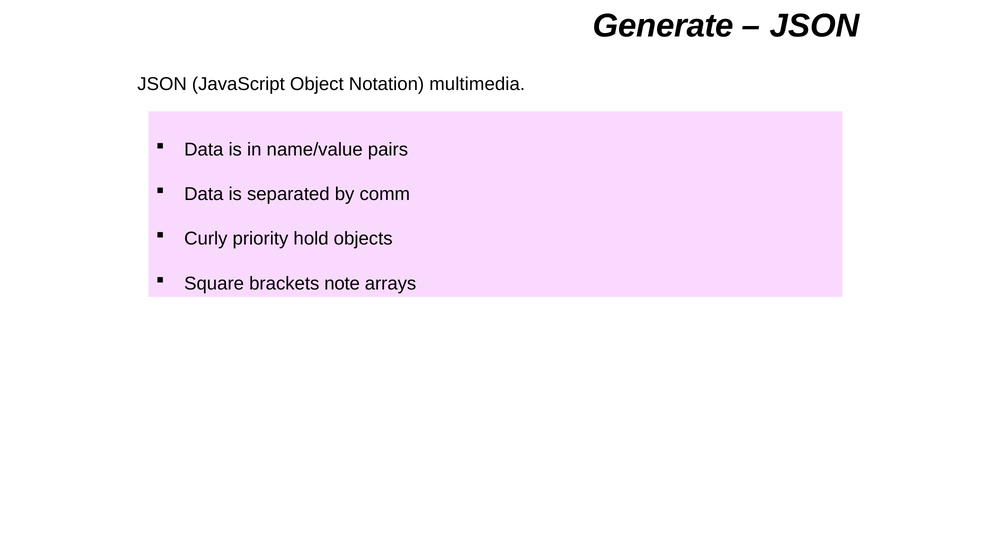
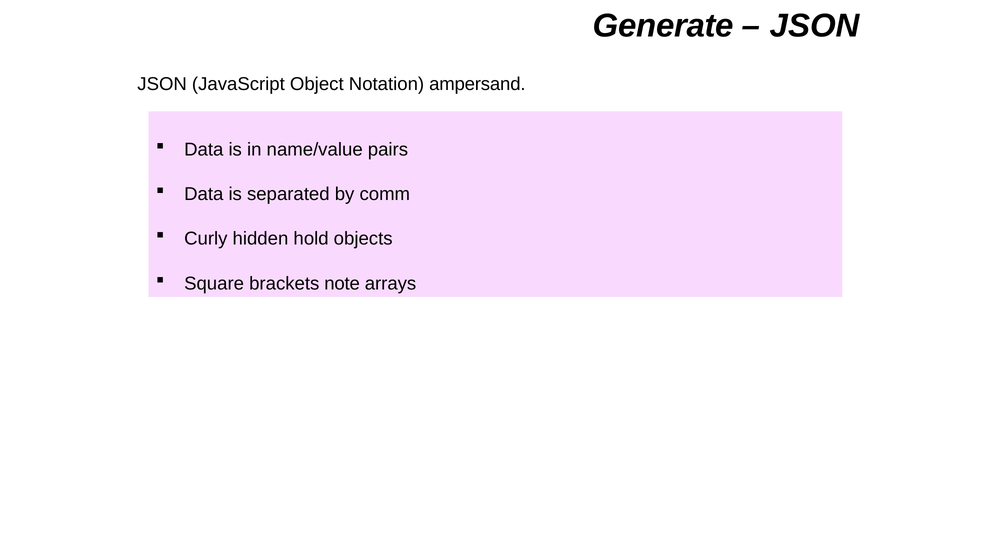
multimedia: multimedia -> ampersand (477, 84)
priority: priority -> hidden (260, 239)
